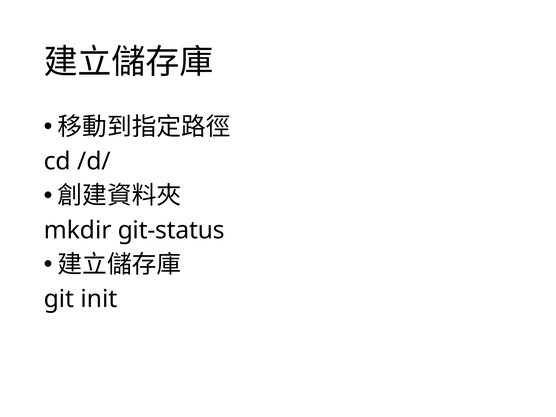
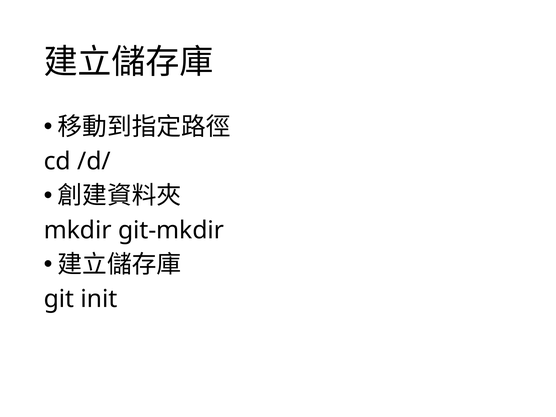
git-status: git-status -> git-mkdir (171, 230)
